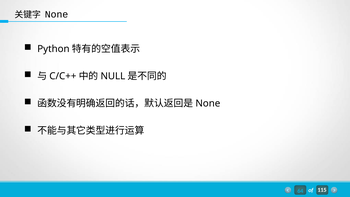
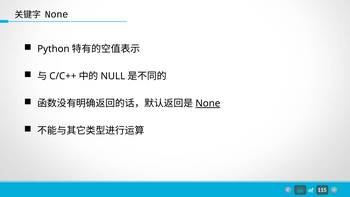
None underline: none -> present (208, 103)
